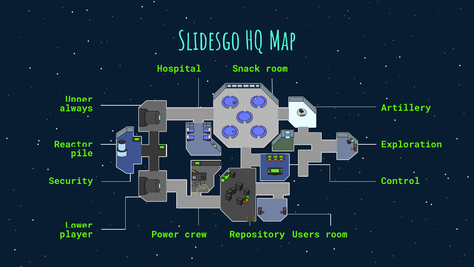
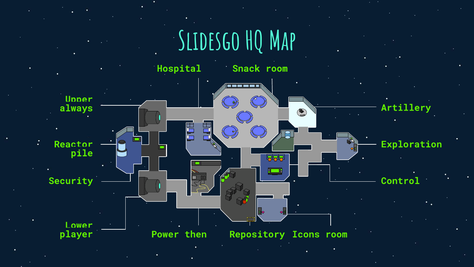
crew: crew -> then (196, 234)
Users: Users -> Icons (306, 234)
